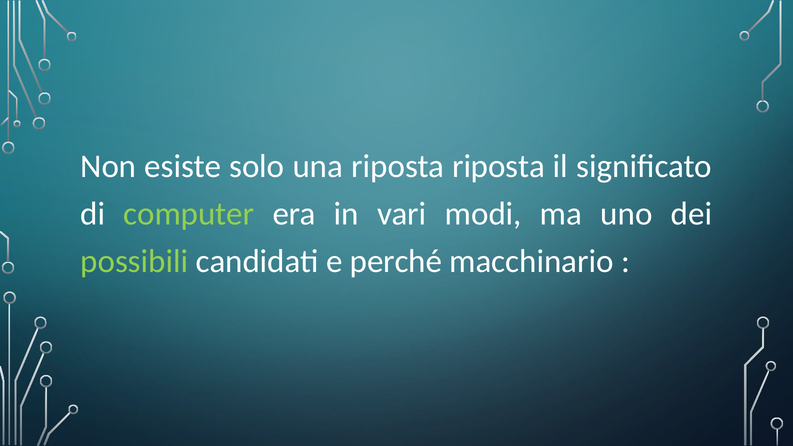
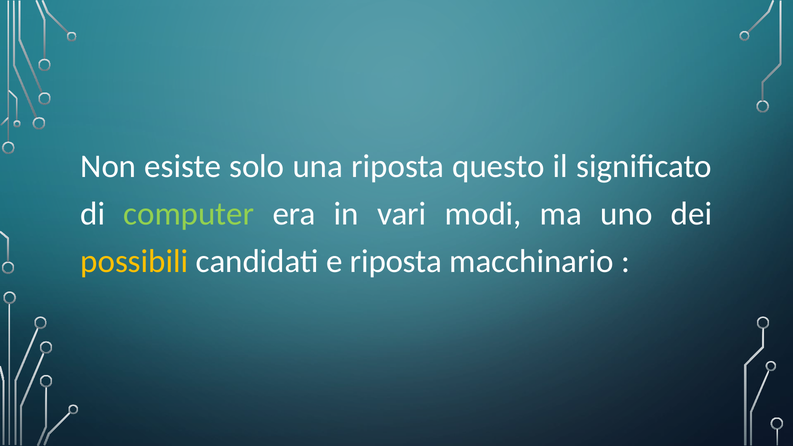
riposta riposta: riposta -> questo (498, 166)
possibili colour: light green -> yellow (134, 261)
e perché: perché -> riposta (396, 261)
